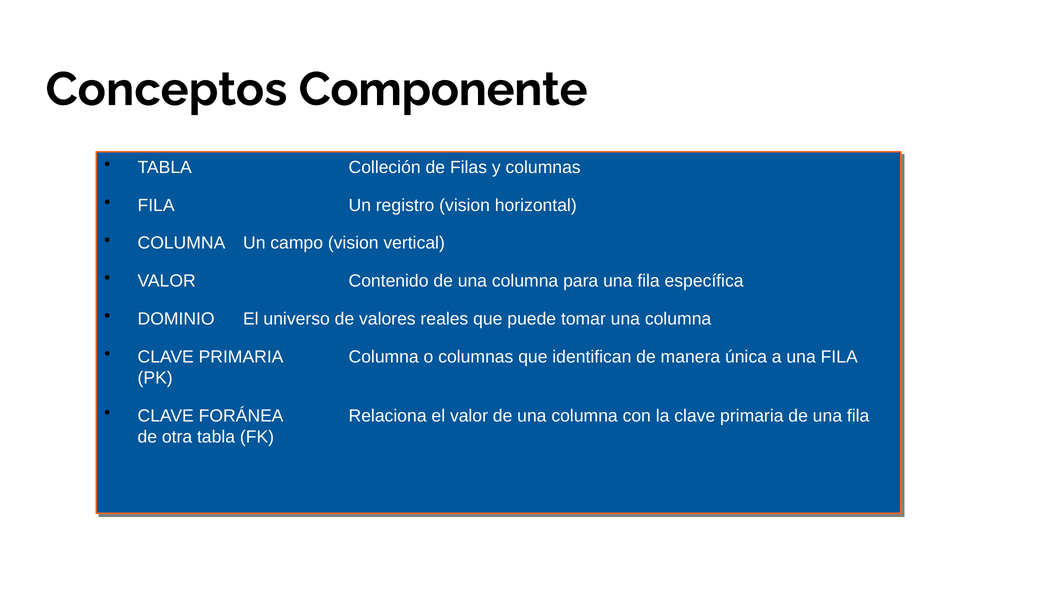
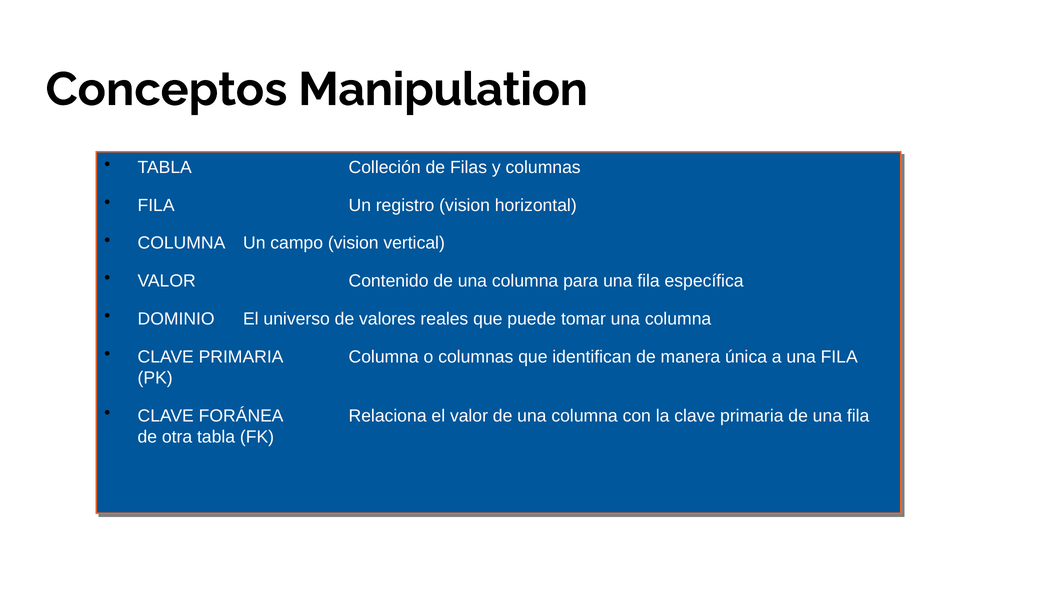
Componente: Componente -> Manipulation (443, 89)
